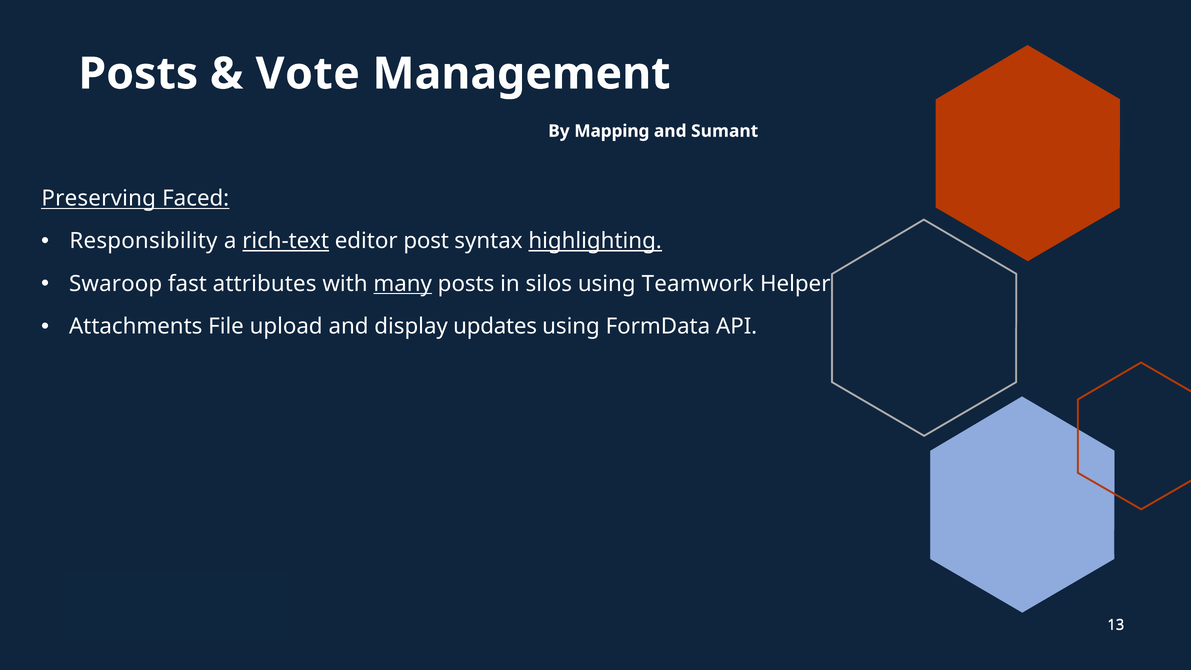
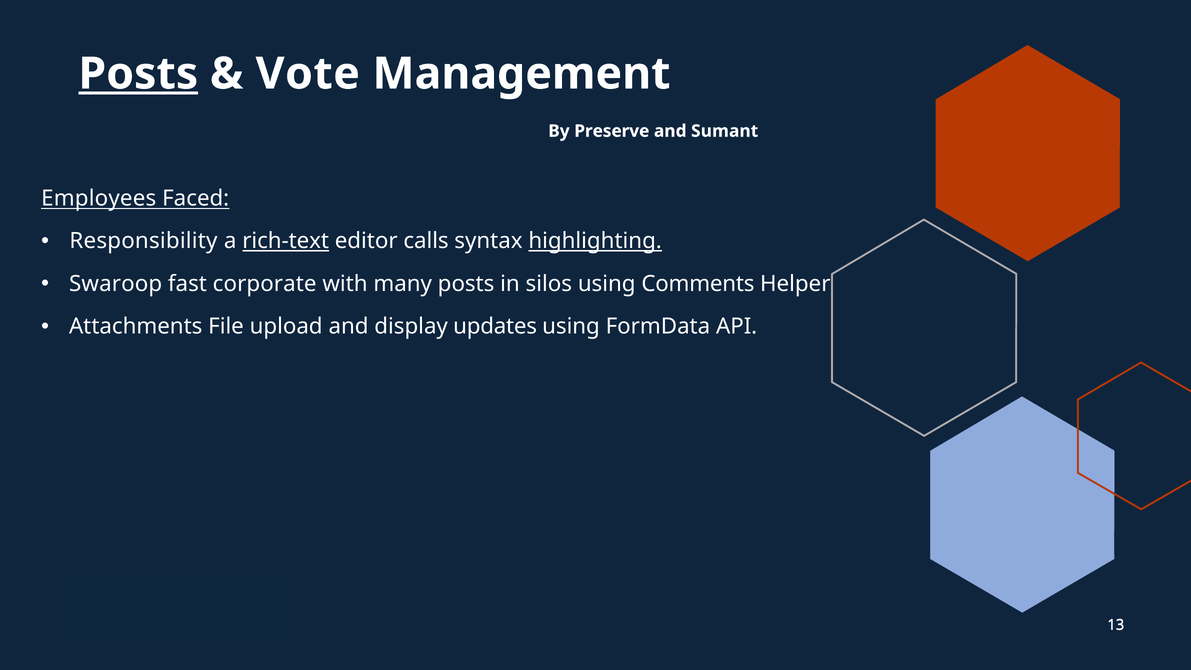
Posts underline: none -> present (138, 74)
Mapping: Mapping -> Preserve (612, 131)
Preserving: Preserving -> Employees (99, 198)
post: post -> calls (426, 241)
attributes: attributes -> corporate (265, 284)
many underline: present -> none (403, 284)
Teamwork: Teamwork -> Comments (698, 284)
